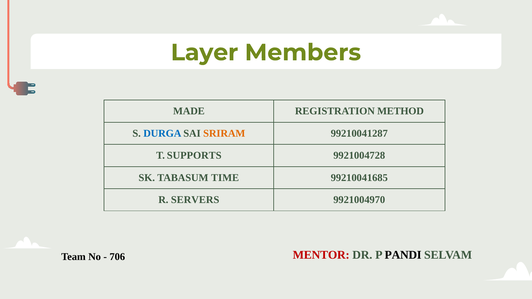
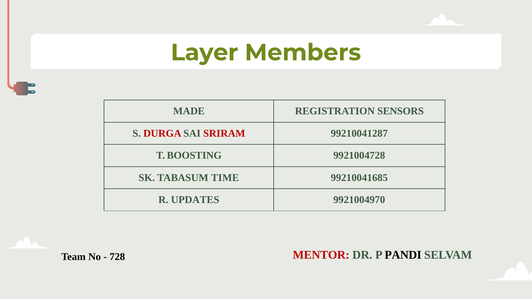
METHOD: METHOD -> SENSORS (401, 111)
DURGA colour: blue -> red (162, 133)
SRIRAM colour: orange -> red (224, 133)
SUPPORTS: SUPPORTS -> BOOSTING (194, 156)
SERVERS: SERVERS -> UPDATES (195, 200)
706: 706 -> 728 (117, 257)
